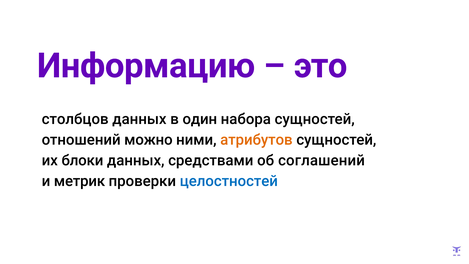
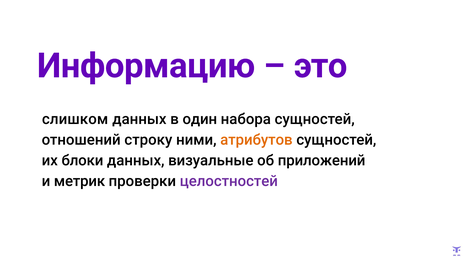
столбцов: столбцов -> слишком (75, 119)
можно: можно -> строку (148, 140)
средствами: средствами -> визуальные (211, 160)
соглашений: соглашений -> приложений (322, 160)
целостностей colour: blue -> purple (229, 181)
